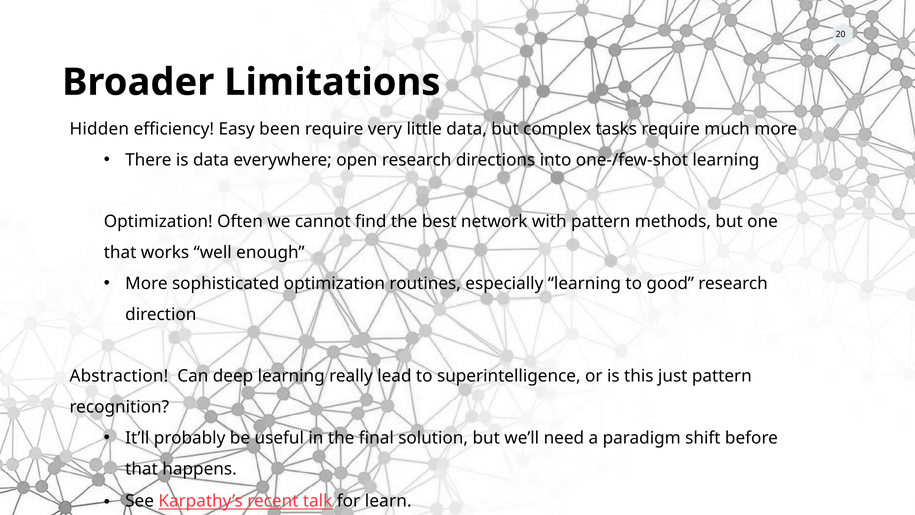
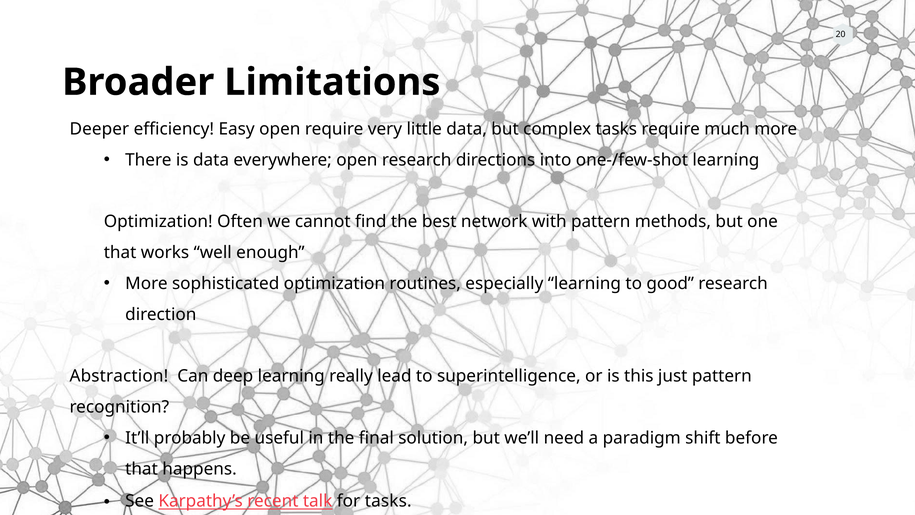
Hidden: Hidden -> Deeper (99, 129)
Easy been: been -> open (280, 129)
for learn: learn -> tasks (388, 501)
